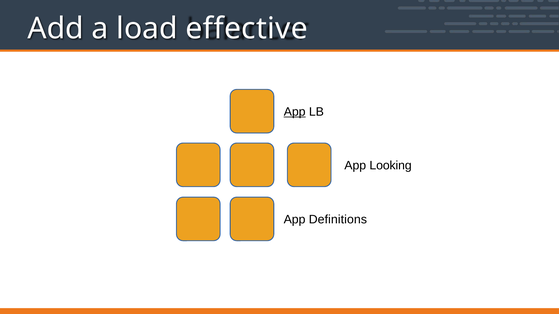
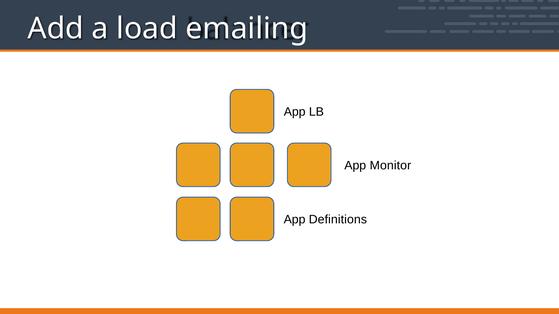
effective: effective -> emailing (247, 29)
App underline: present -> none (295, 112)
Looking: Looking -> Monitor (390, 166)
